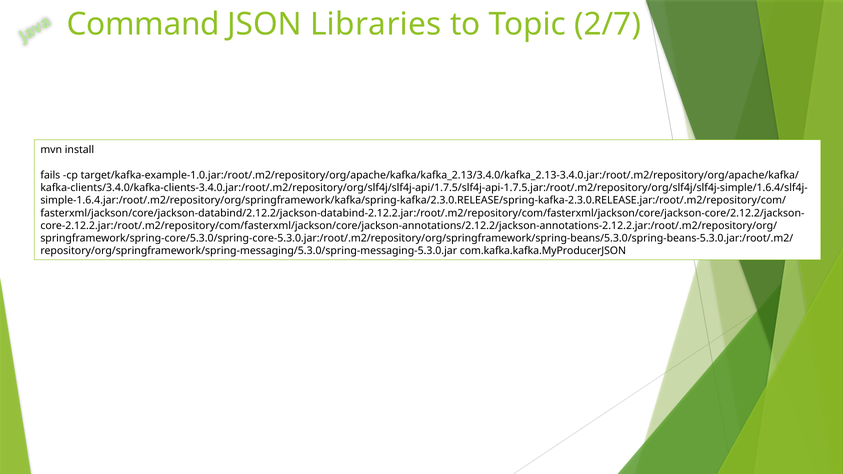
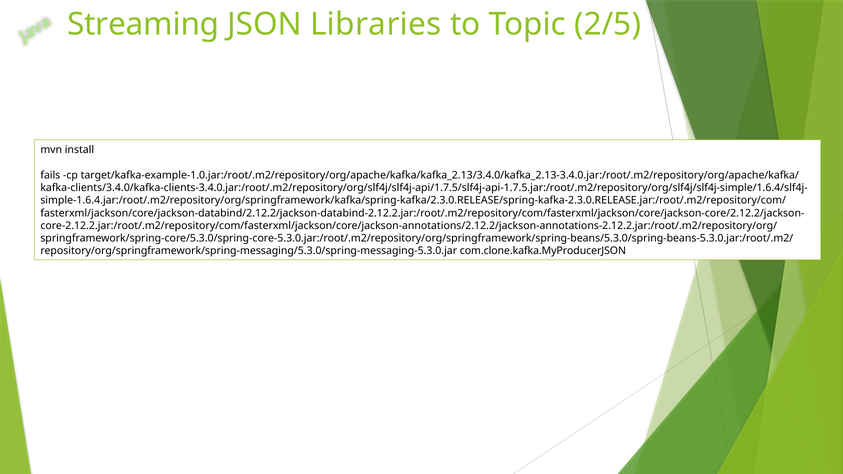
Command: Command -> Streaming (143, 24)
2/7: 2/7 -> 2/5 (608, 24)
com.kafka.kafka.MyProducerJSON: com.kafka.kafka.MyProducerJSON -> com.clone.kafka.MyProducerJSON (543, 251)
